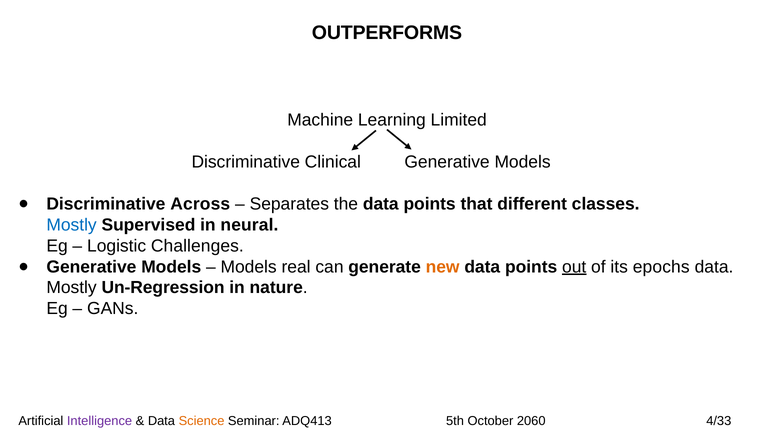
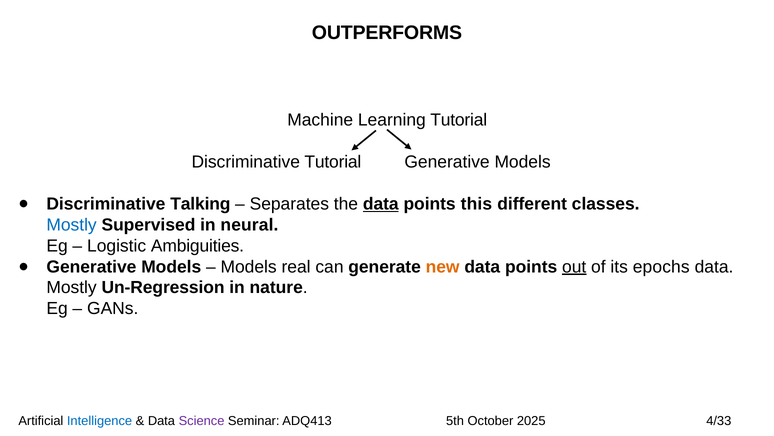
Learning Limited: Limited -> Tutorial (459, 120)
Discriminative Clinical: Clinical -> Tutorial (333, 162)
Across: Across -> Talking (200, 204)
data underline: none -> present (381, 204)
that: that -> this (476, 204)
Challenges: Challenges -> Ambiguities (197, 245)
Intelligence colour: purple -> blue (100, 420)
Science colour: orange -> purple (202, 420)
2060: 2060 -> 2025 (531, 420)
